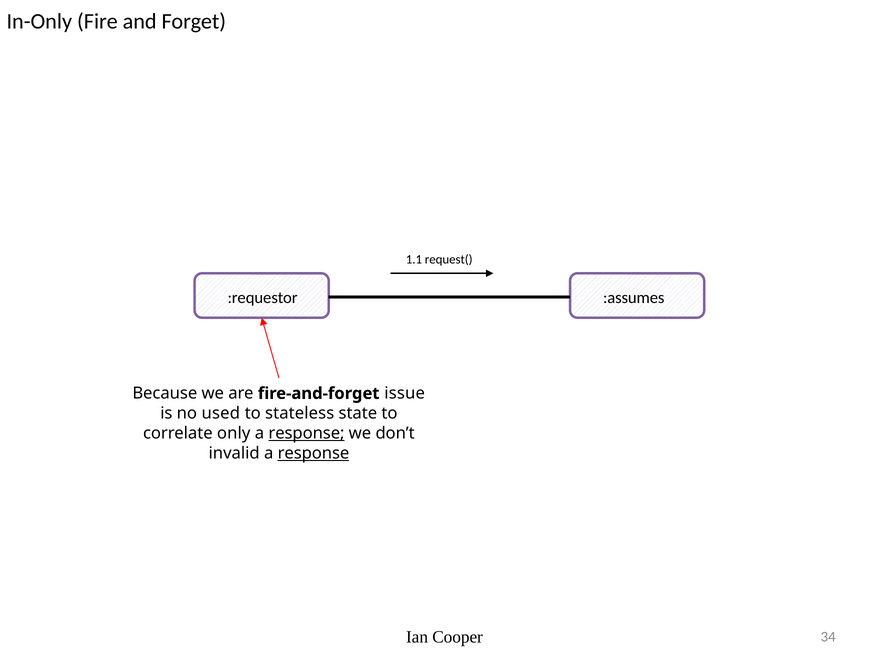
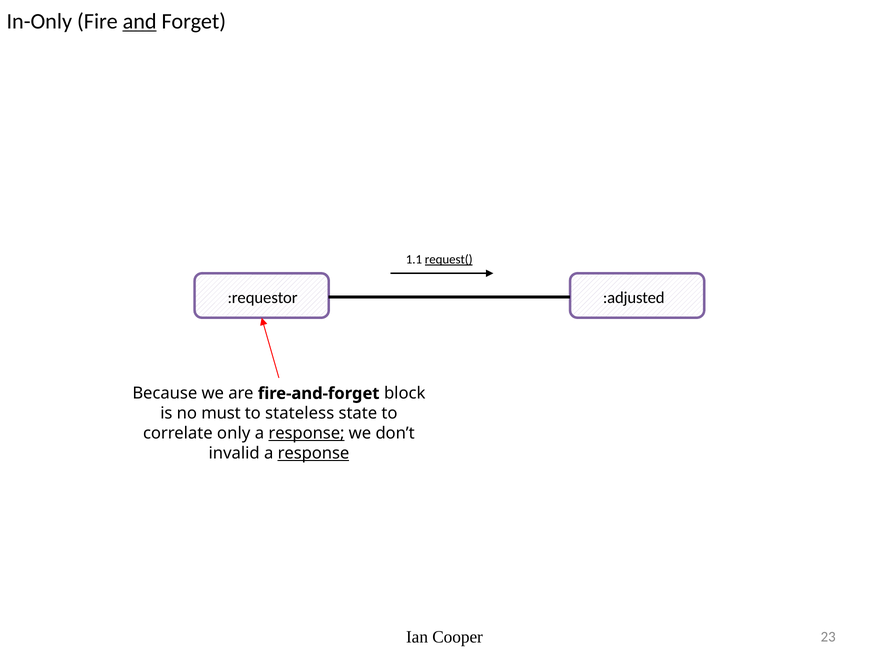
and underline: none -> present (140, 22)
request( underline: none -> present (449, 259)
:assumes: :assumes -> :adjusted (634, 297)
issue: issue -> block (405, 393)
used: used -> must (221, 413)
34: 34 -> 23 (828, 637)
